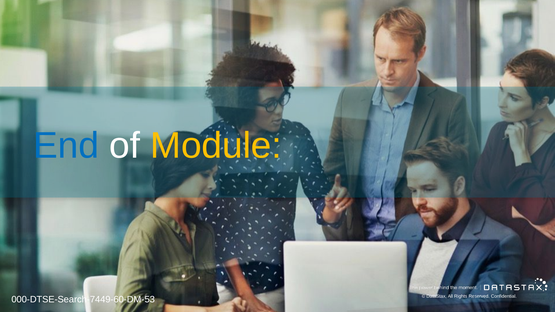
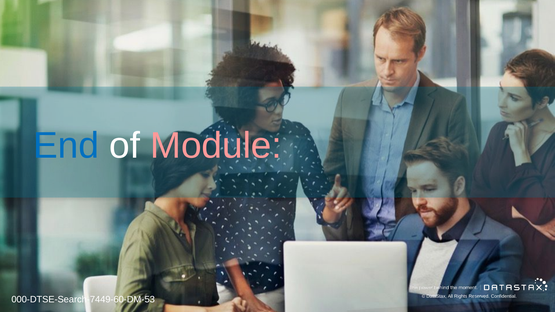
Module colour: yellow -> pink (216, 146)
